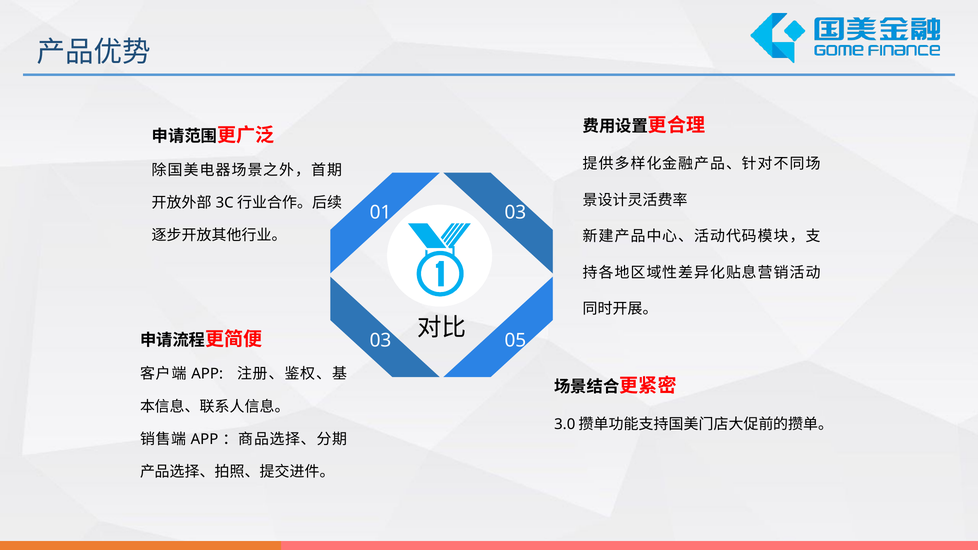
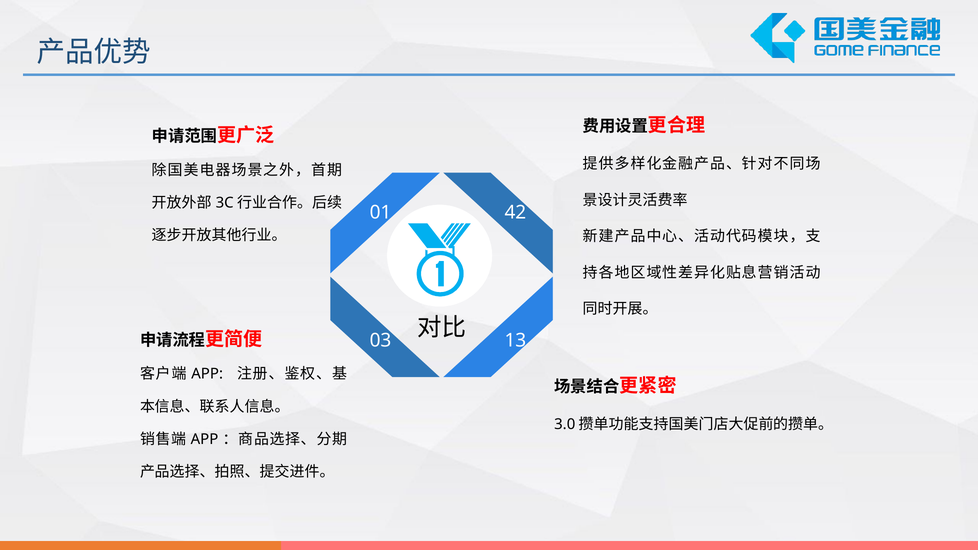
03: 03 -> 42 (515, 212)
05: 05 -> 13 (515, 340)
